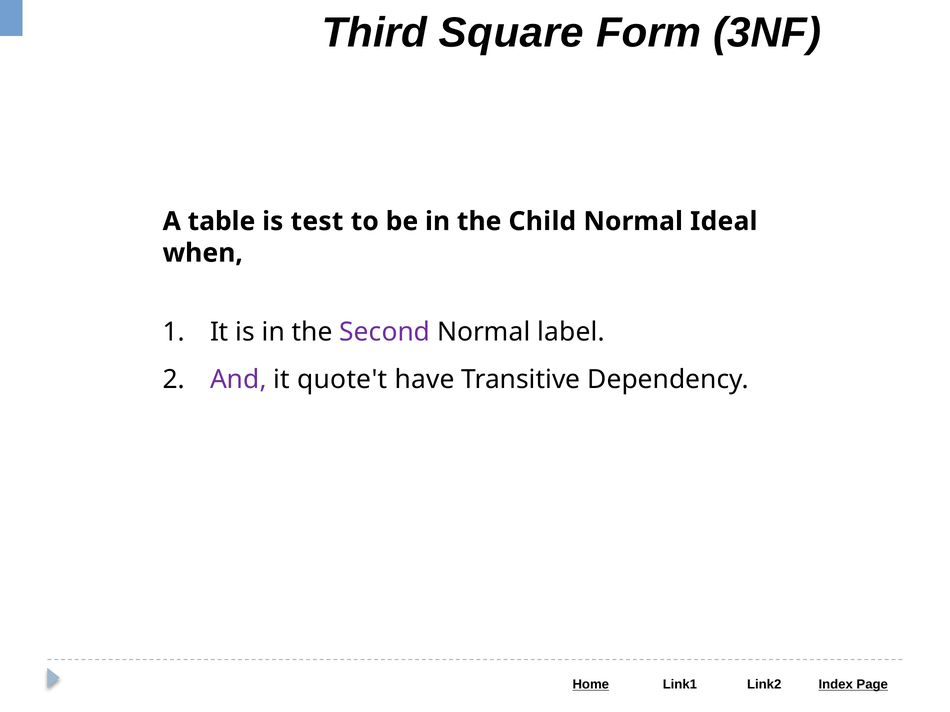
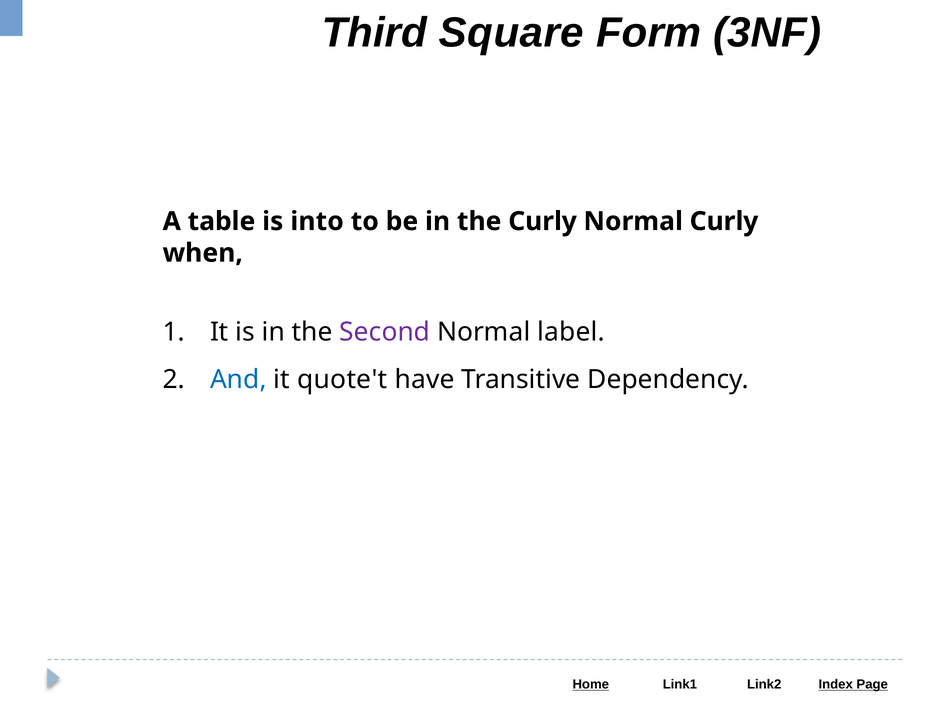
test: test -> into (317, 222)
the Child: Child -> Curly (543, 222)
Normal Ideal: Ideal -> Curly (724, 222)
And colour: purple -> blue (238, 380)
